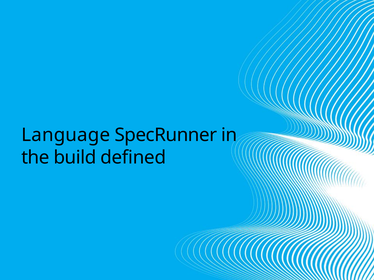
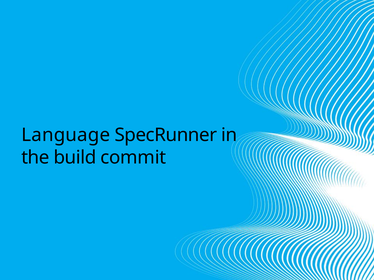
defined: defined -> commit (133, 158)
